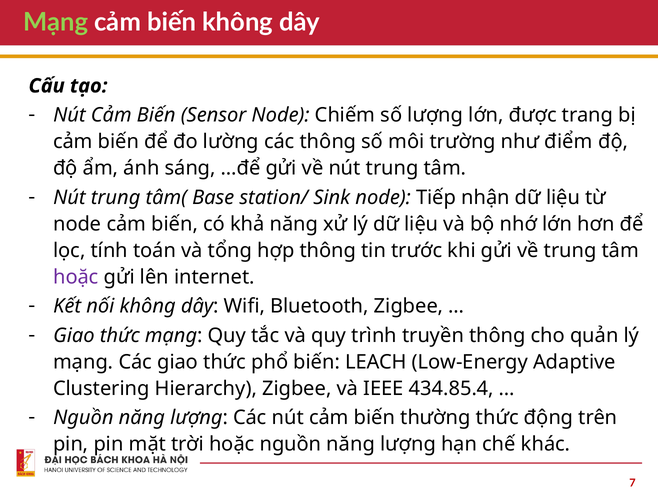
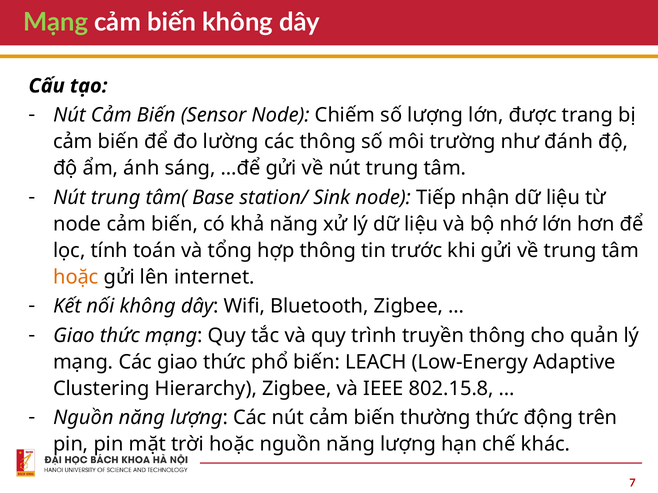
điểm: điểm -> đánh (569, 142)
hoặc colour: purple -> orange (76, 277)
434.85.4: 434.85.4 -> 802.15.8 (451, 389)
